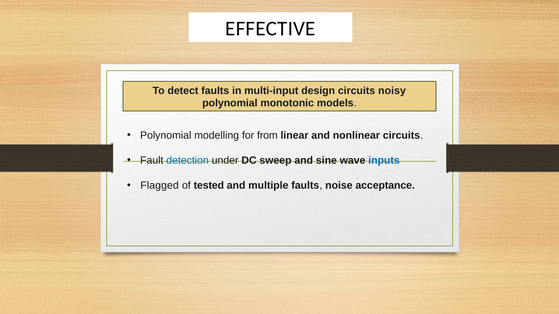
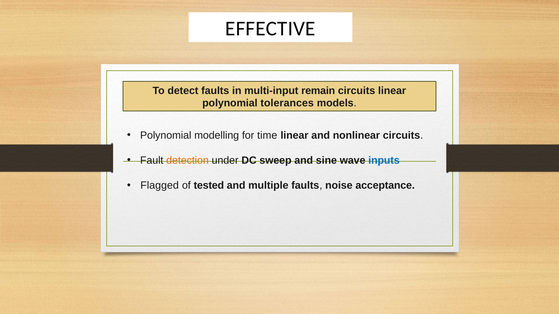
design: design -> remain (318, 91)
circuits noisy: noisy -> linear (392, 91)
monotonic: monotonic -> tolerances (287, 103)
from: from -> time (267, 135)
detection colour: blue -> orange (188, 161)
